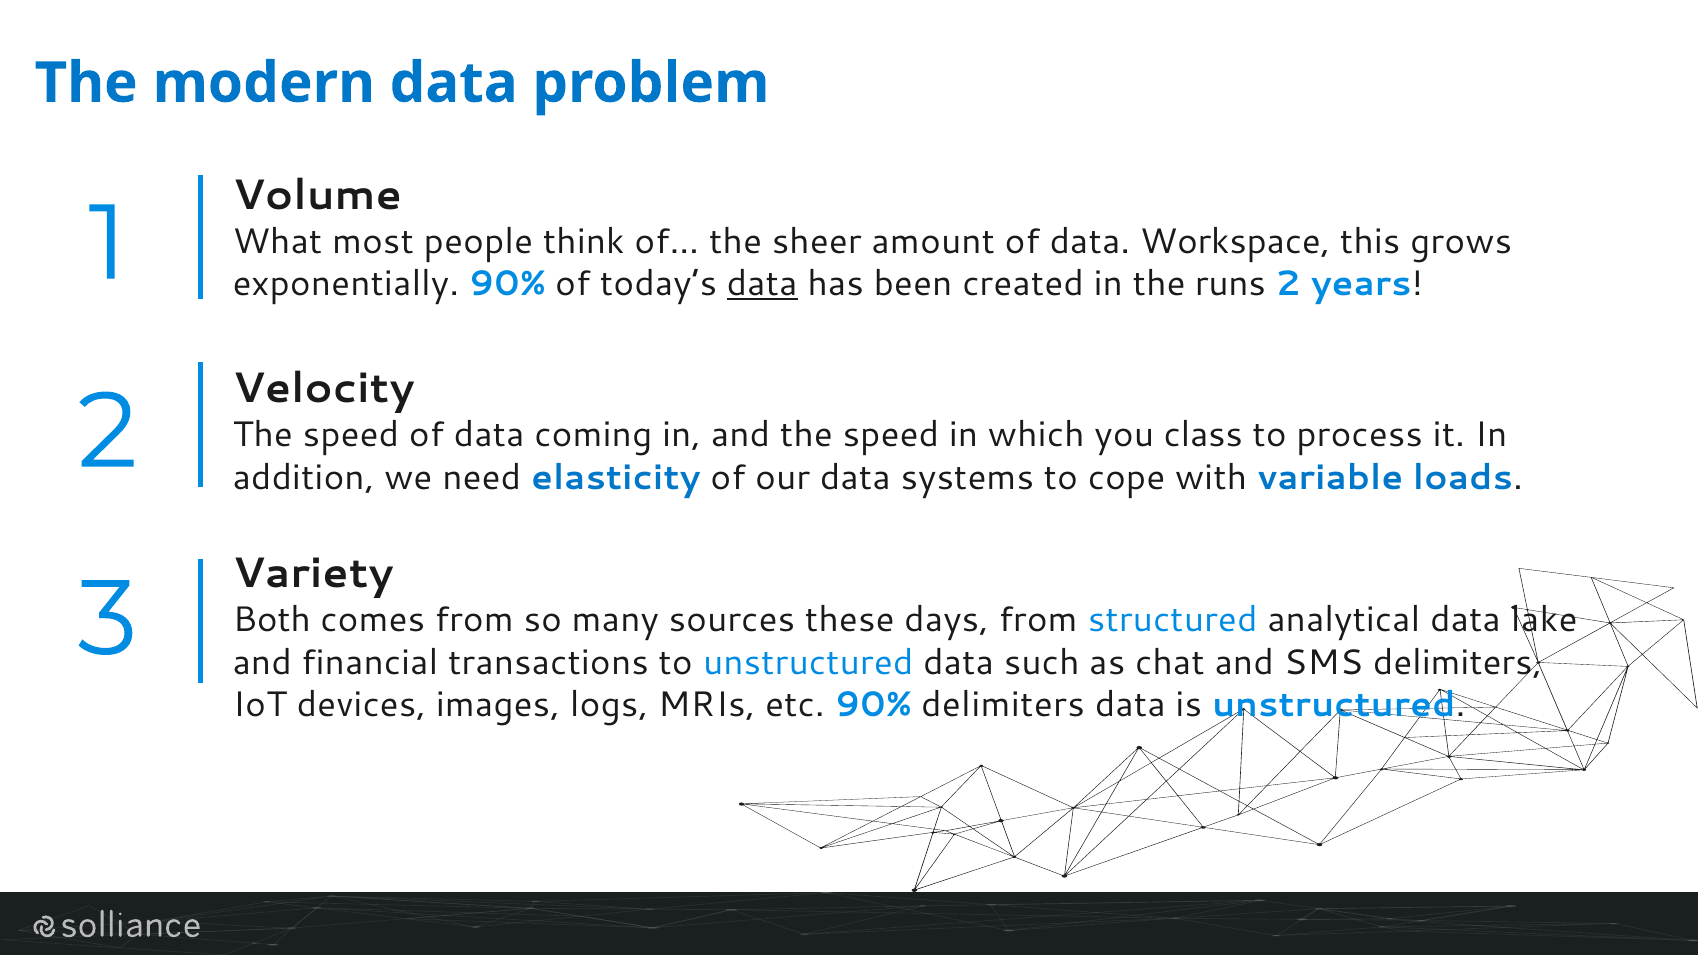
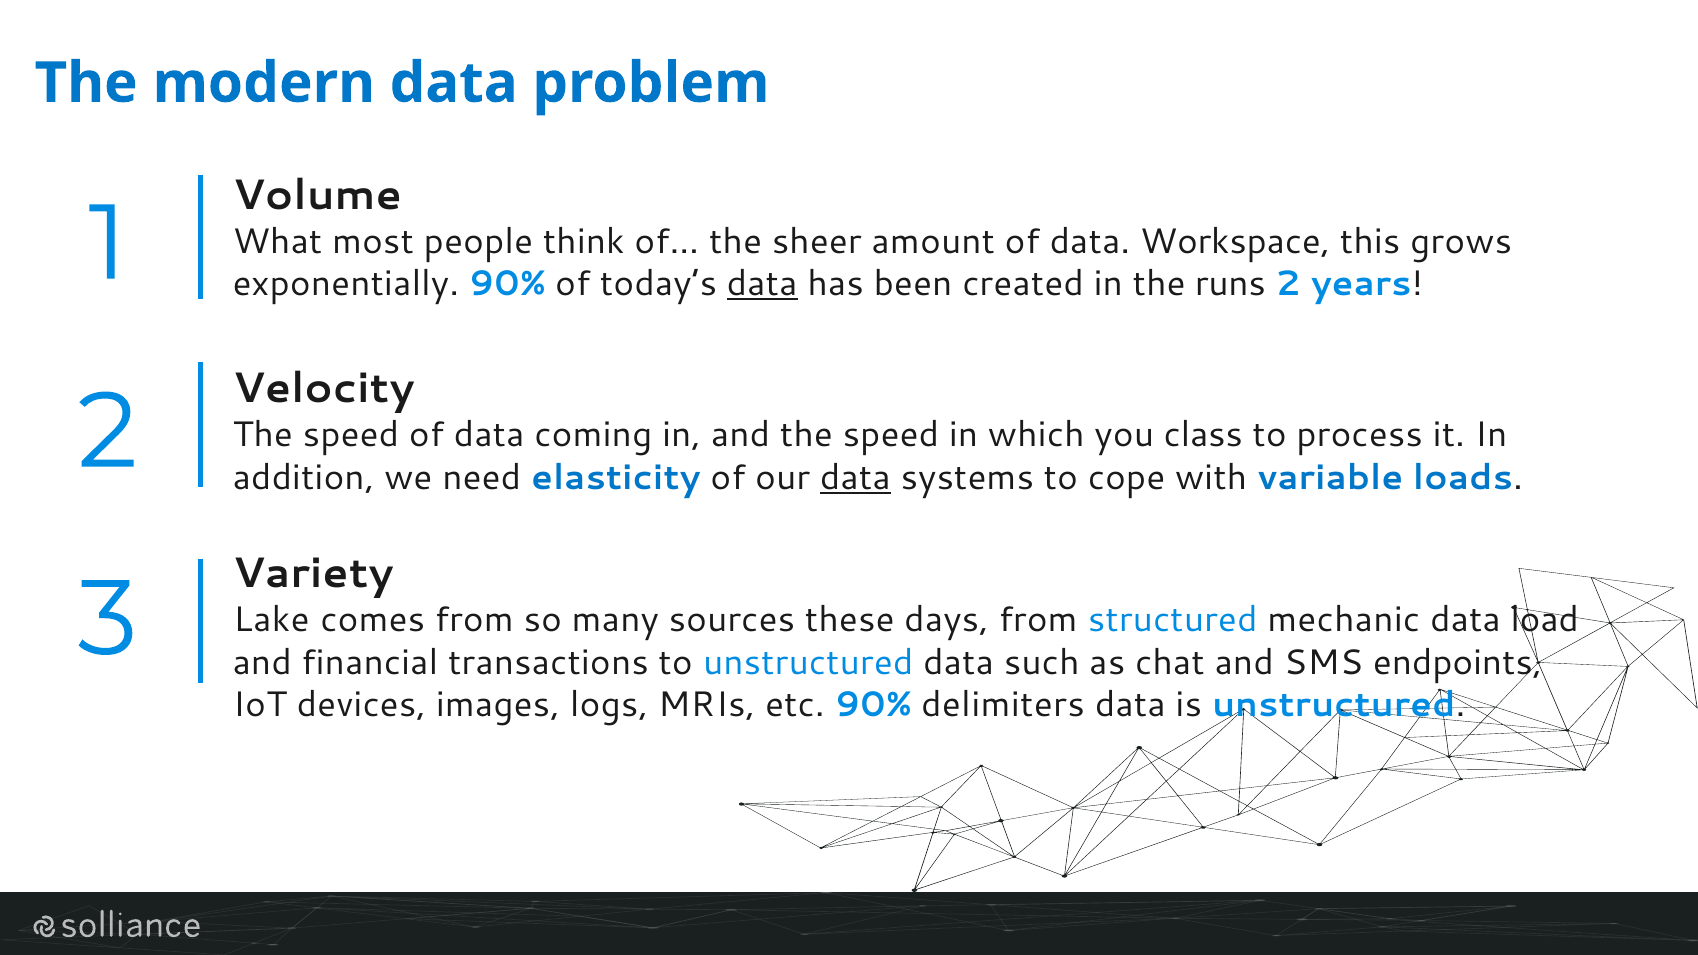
data underline: none -> present (855, 478)
Both: Both -> Lake (271, 620)
analytical: analytical -> mechanic (1344, 620)
lake: lake -> load (1545, 620)
SMS delimiters: delimiters -> endpoints (1458, 663)
